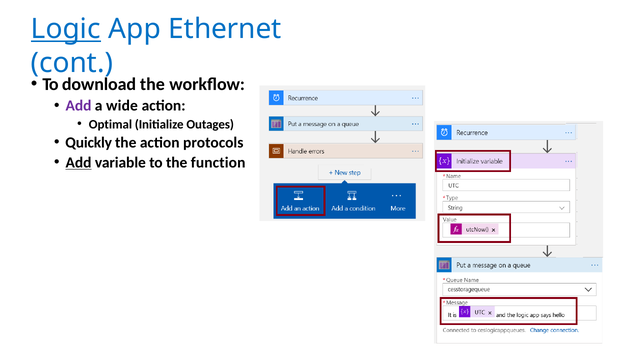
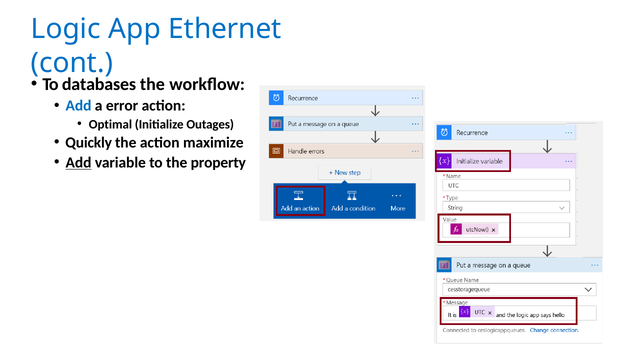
Logic underline: present -> none (66, 29)
download: download -> databases (99, 84)
Add colour: purple -> blue (79, 106)
wide: wide -> error (122, 106)
protocols: protocols -> maximize (213, 143)
function: function -> property (218, 163)
